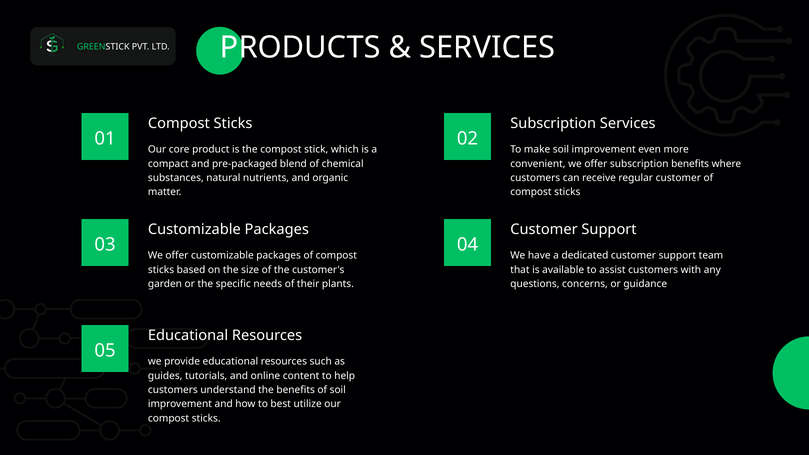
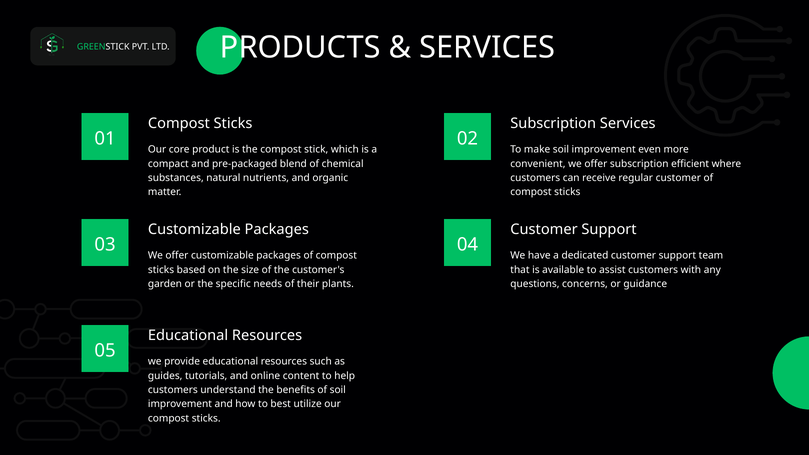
subscription benefits: benefits -> efficient (690, 164)
